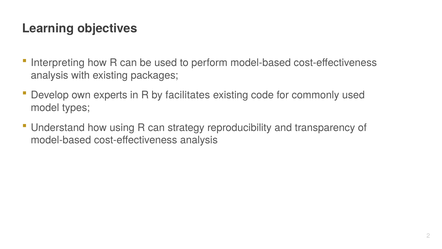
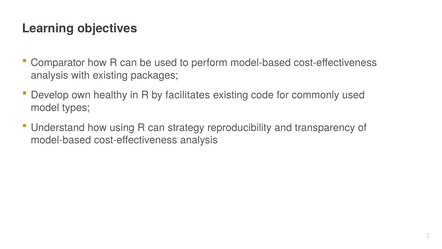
Interpreting: Interpreting -> Comparator (58, 63)
experts: experts -> healthy (110, 95)
